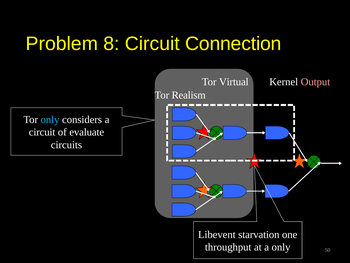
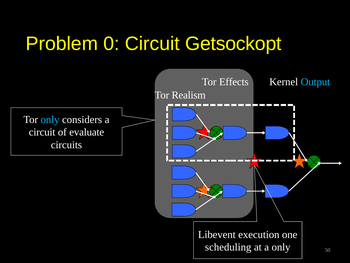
8: 8 -> 0 (111, 44)
Connection: Connection -> Getsockopt (233, 44)
Virtual: Virtual -> Effects (234, 82)
Output colour: pink -> light blue (315, 82)
starvation: starvation -> execution (259, 234)
throughput: throughput -> scheduling (228, 247)
